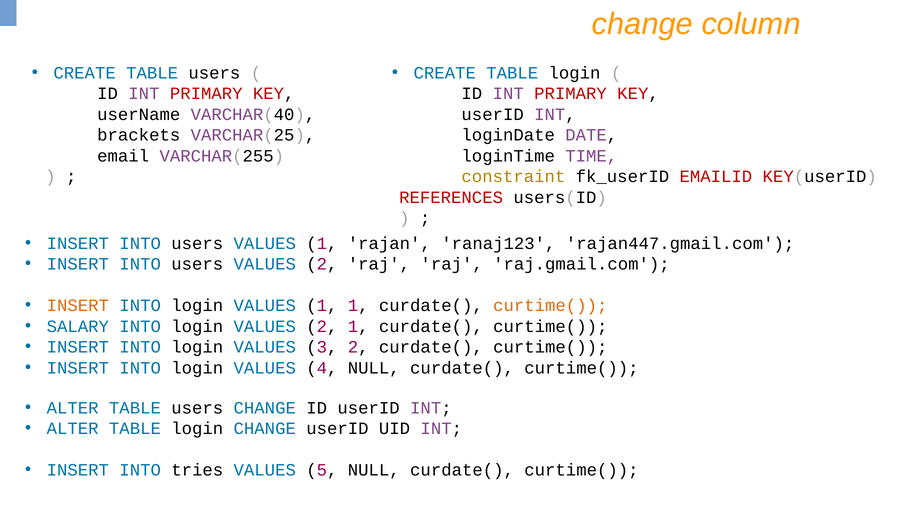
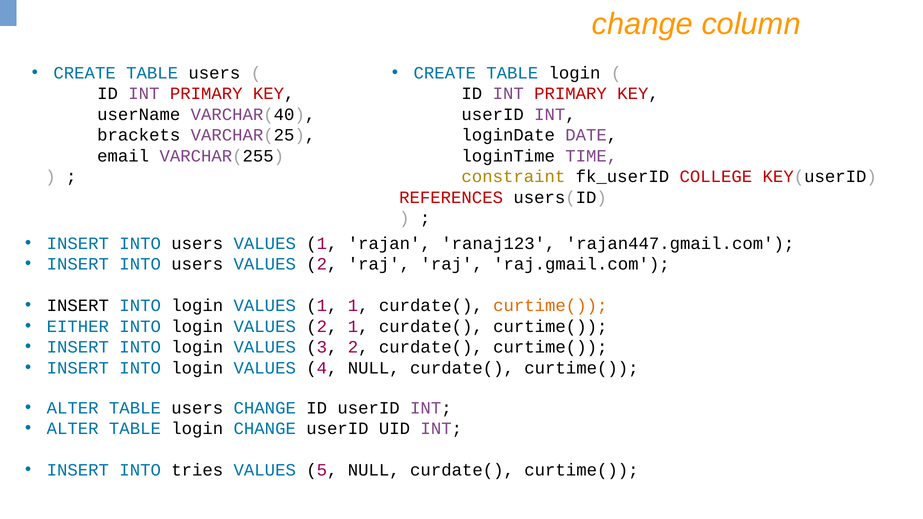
EMAILID: EMAILID -> COLLEGE (716, 177)
INSERT colour: orange -> black (78, 306)
SALARY: SALARY -> EITHER (78, 327)
